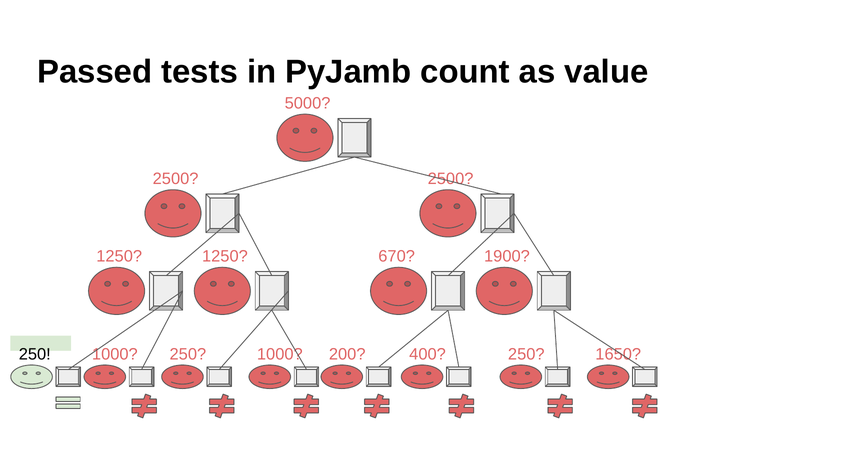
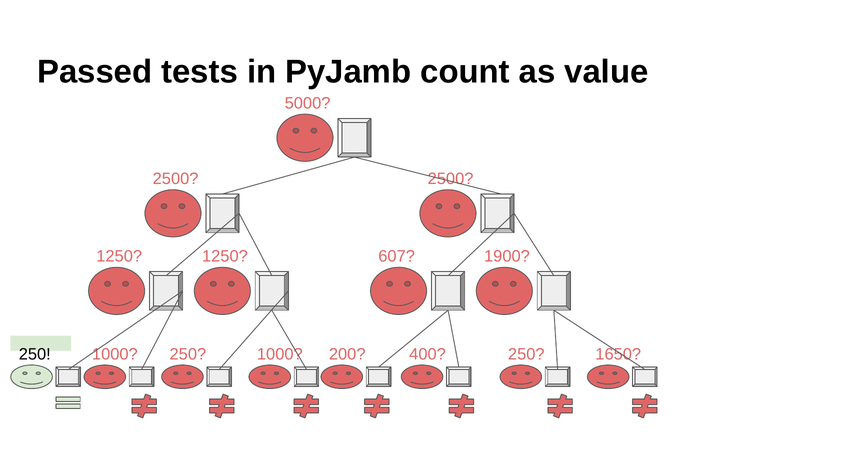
670: 670 -> 607 (397, 256)
